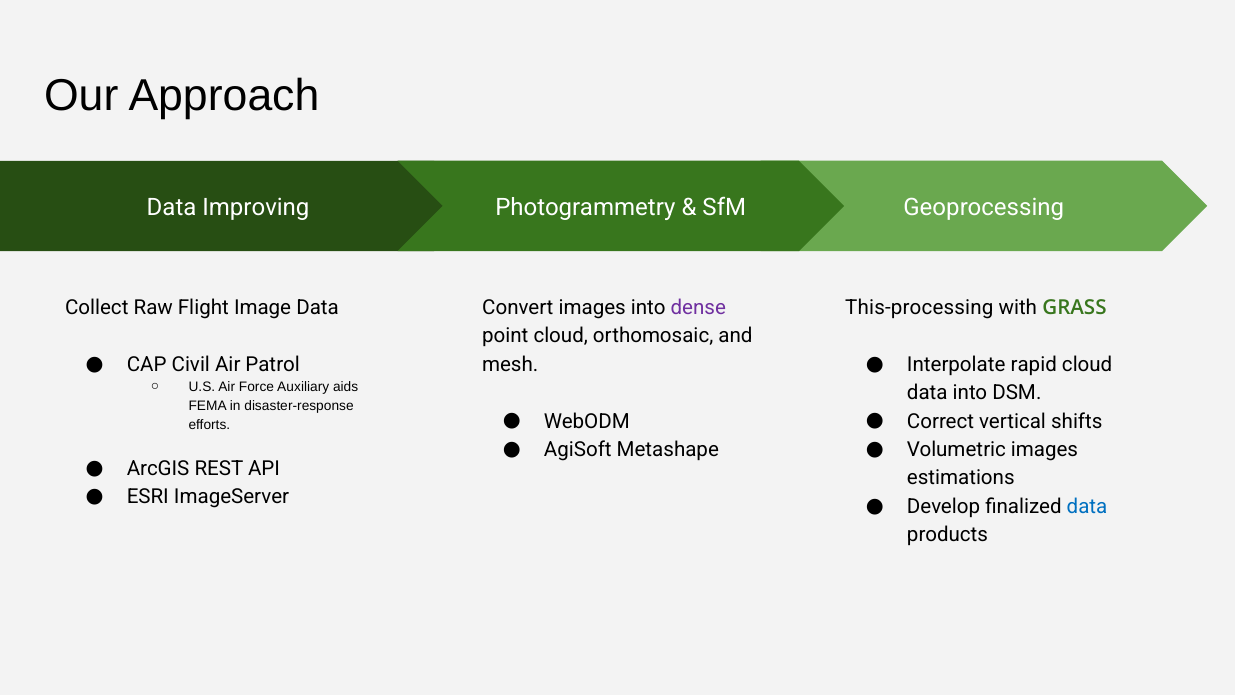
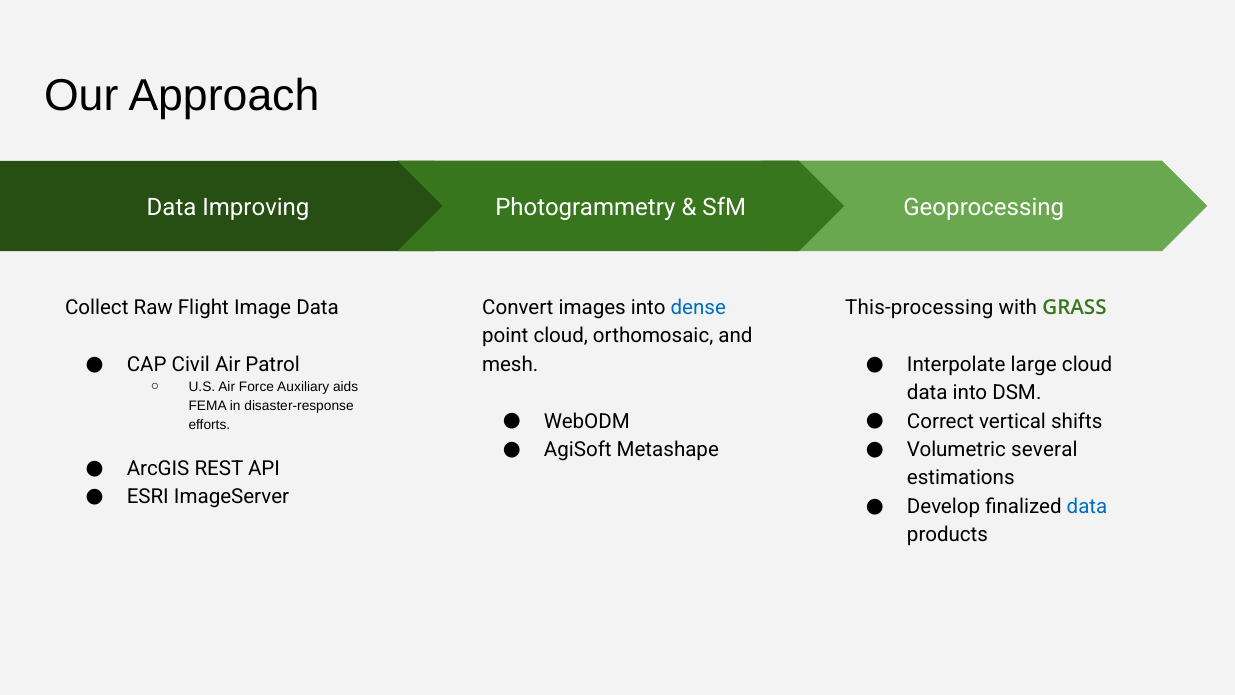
dense colour: purple -> blue (698, 308)
rapid: rapid -> large (1034, 364)
Volumetric images: images -> several (1044, 450)
